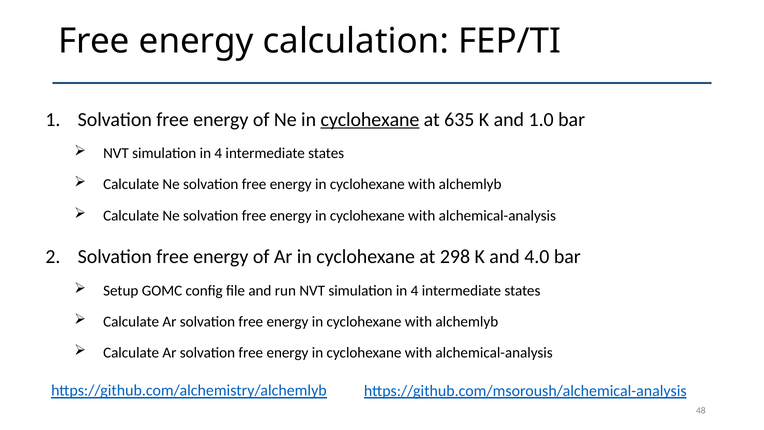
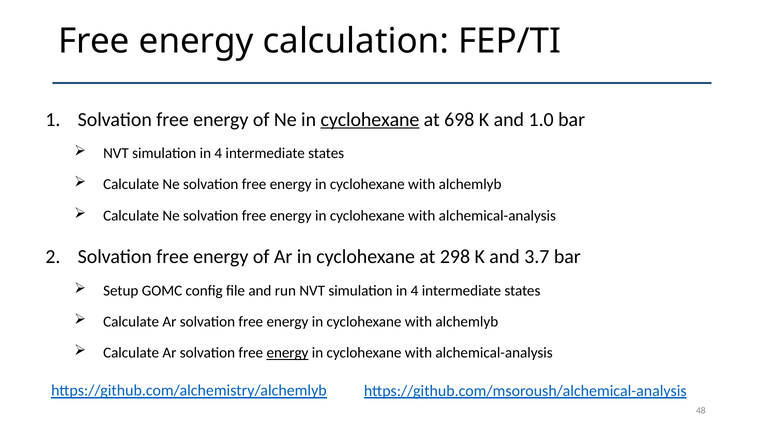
635: 635 -> 698 (459, 119)
4.0: 4.0 -> 3.7 (537, 257)
energy underline: none -> present (287, 353)
